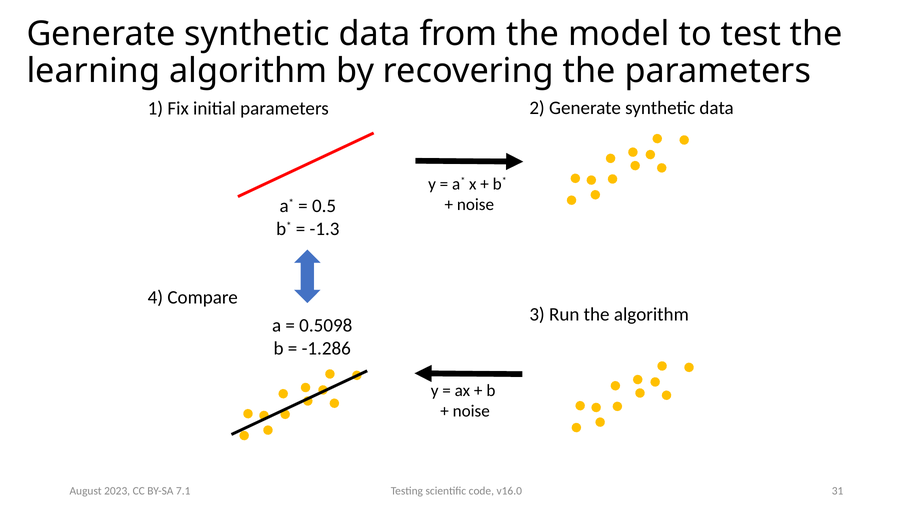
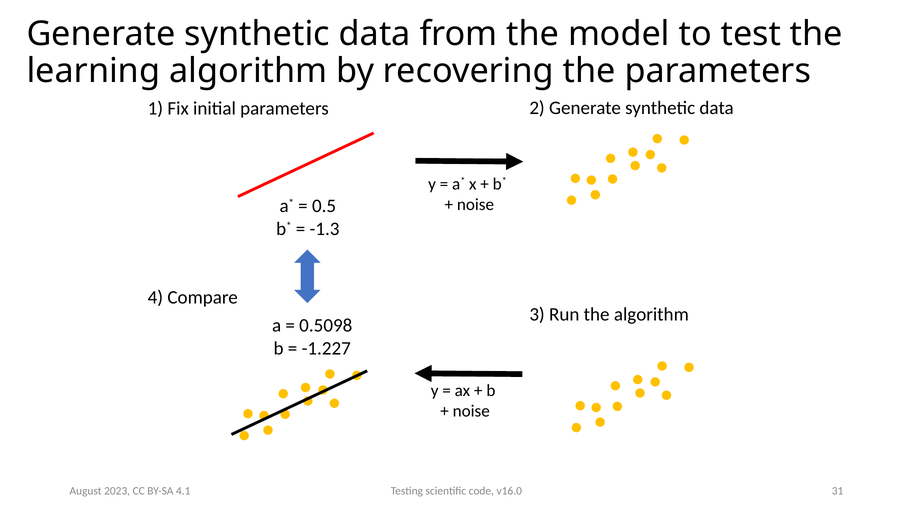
-1.286: -1.286 -> -1.227 (326, 348)
7.1: 7.1 -> 4.1 (183, 490)
